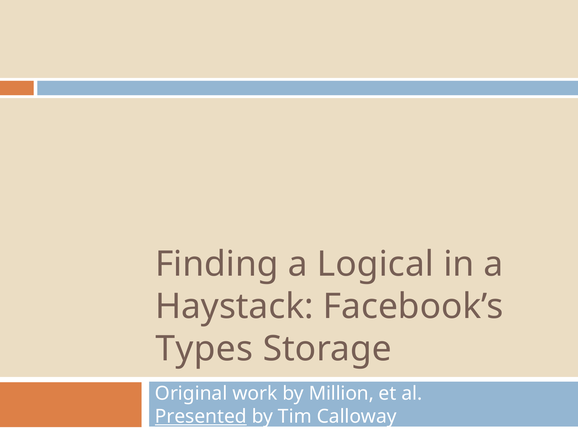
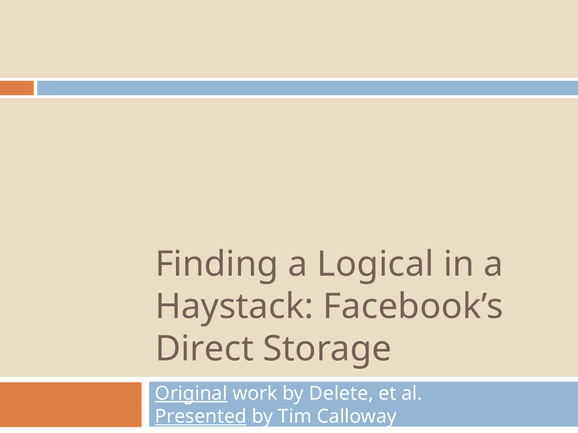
Types: Types -> Direct (204, 349)
Original underline: none -> present (191, 394)
Million: Million -> Delete (341, 394)
